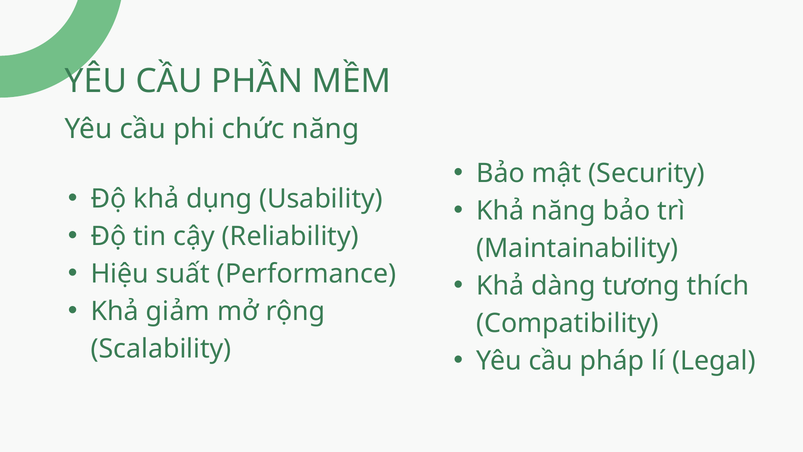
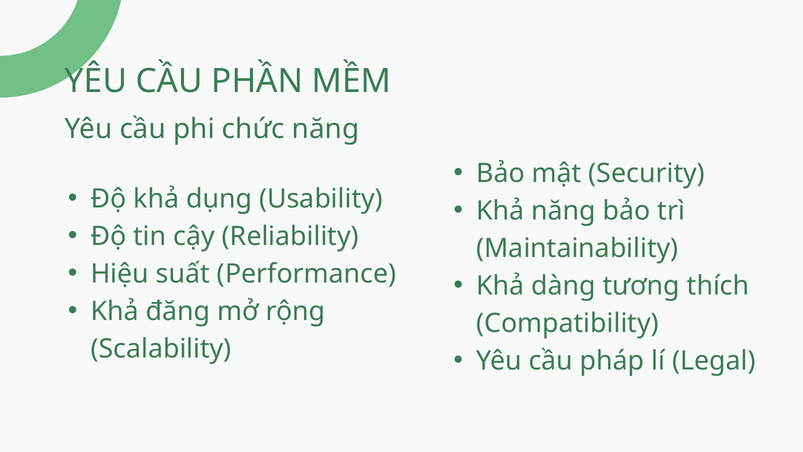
giảm: giảm -> đăng (178, 311)
